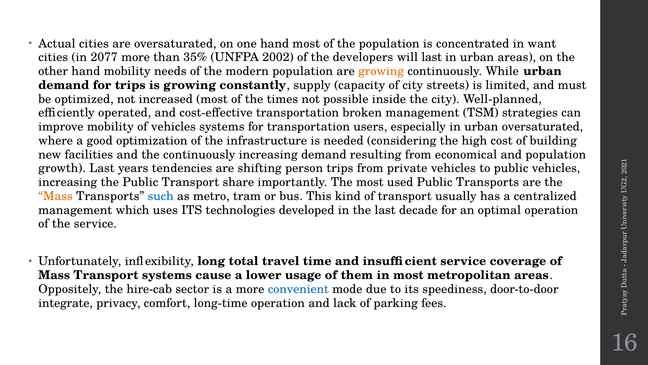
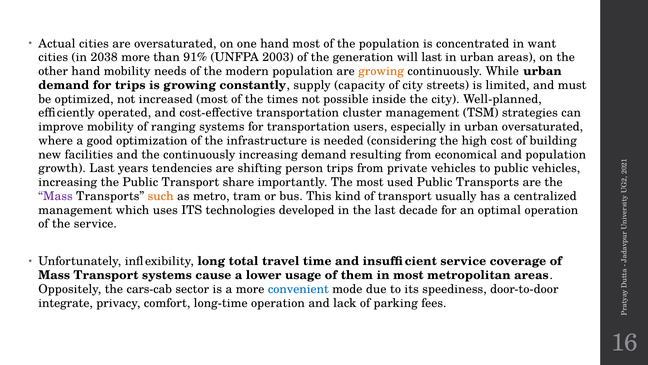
2077: 2077 -> 2038 (104, 57)
35%: 35% -> 91% (195, 57)
2002: 2002 -> 2003 (278, 57)
developers: developers -> generation (363, 57)
broken: broken -> cluster (362, 113)
of vehicles: vehicles -> ranging (173, 127)
Mass colour: orange -> purple (56, 196)
such colour: blue -> orange (161, 196)
hire-cab: hire-cab -> cars-cab (149, 289)
